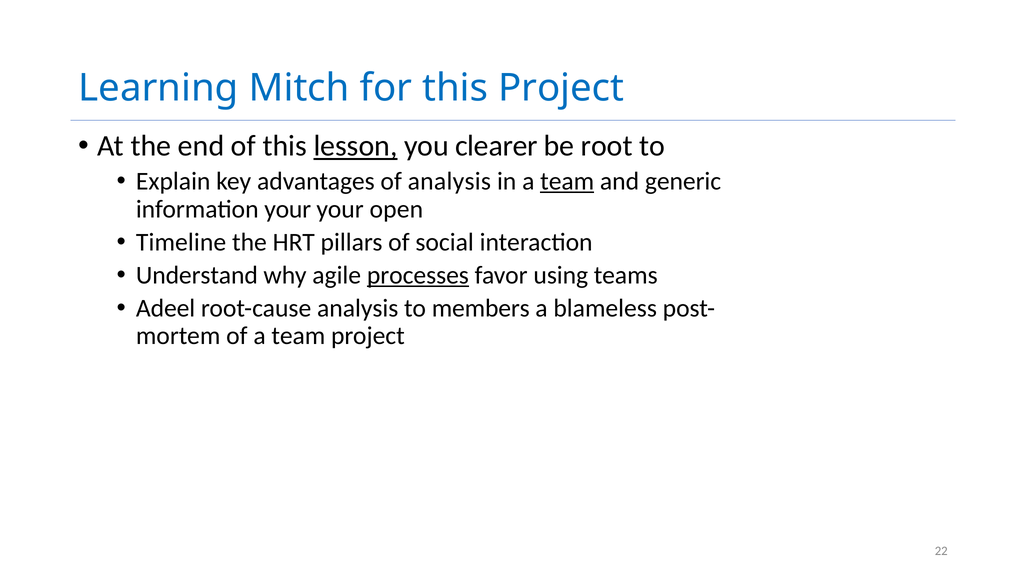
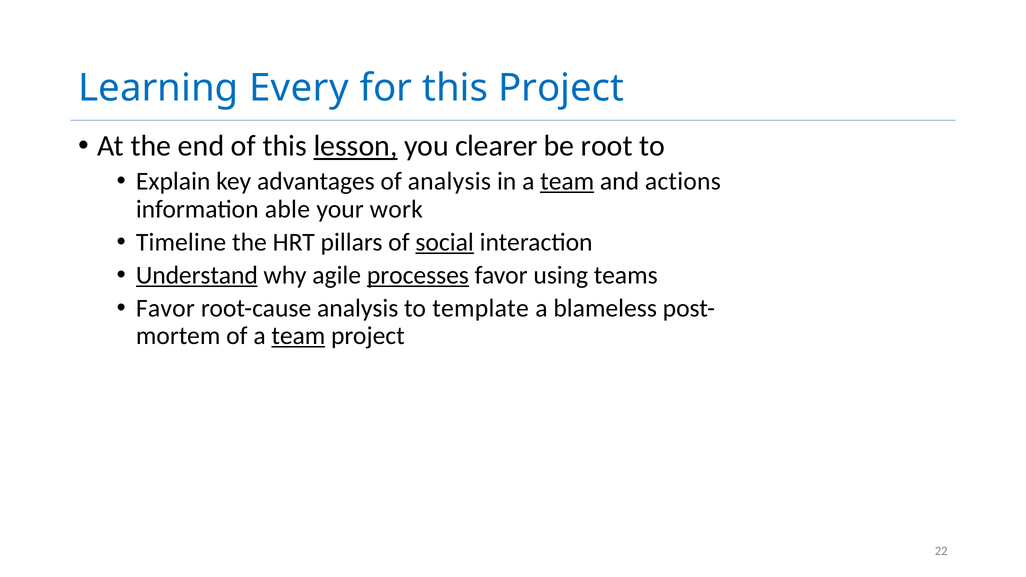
Mitch: Mitch -> Every (299, 88)
generic: generic -> actions (683, 181)
information your: your -> able (287, 209)
open: open -> work (396, 209)
social underline: none -> present (445, 242)
Understand underline: none -> present (197, 275)
Adeel: Adeel -> Favor (165, 308)
members: members -> template (481, 308)
team underline: none -> present (298, 336)
